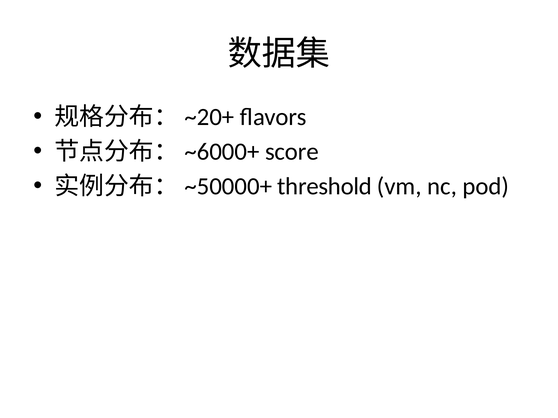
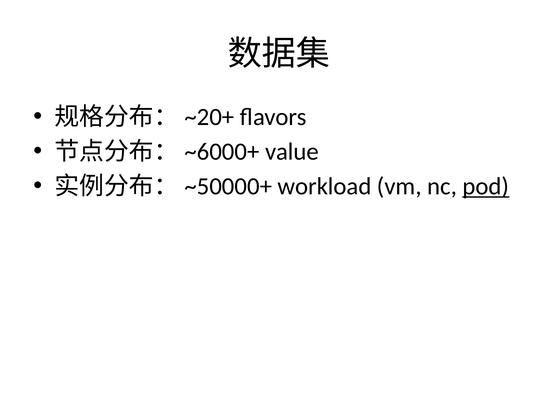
score: score -> value (292, 152)
threshold: threshold -> workload (324, 187)
pod underline: none -> present (486, 187)
